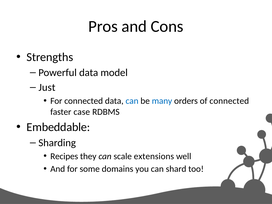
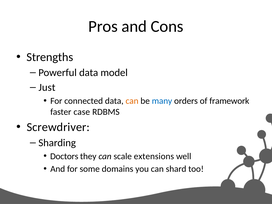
can colour: blue -> orange (132, 101)
of connected: connected -> framework (229, 101)
Embeddable: Embeddable -> Screwdriver (58, 127)
Recipes: Recipes -> Doctors (64, 156)
